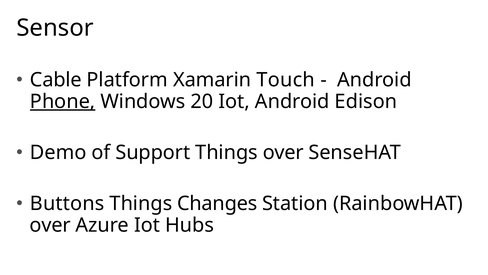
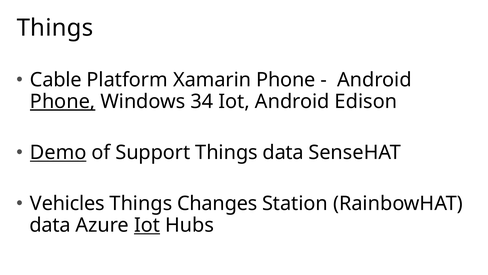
Sensor: Sensor -> Things (55, 28)
Xamarin Touch: Touch -> Phone (286, 80)
20: 20 -> 34 (202, 101)
Demo underline: none -> present (58, 152)
Things over: over -> data (283, 152)
Buttons: Buttons -> Vehicles (67, 203)
over: over -> data (50, 225)
Iot underline: none -> present (147, 225)
